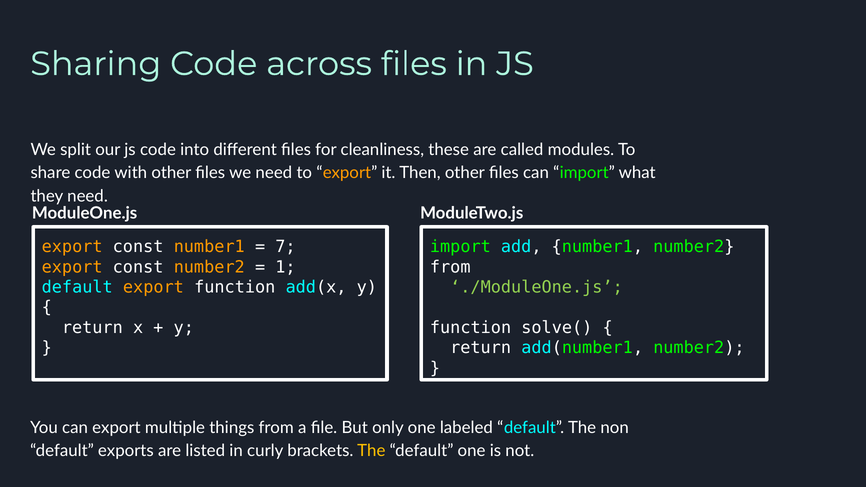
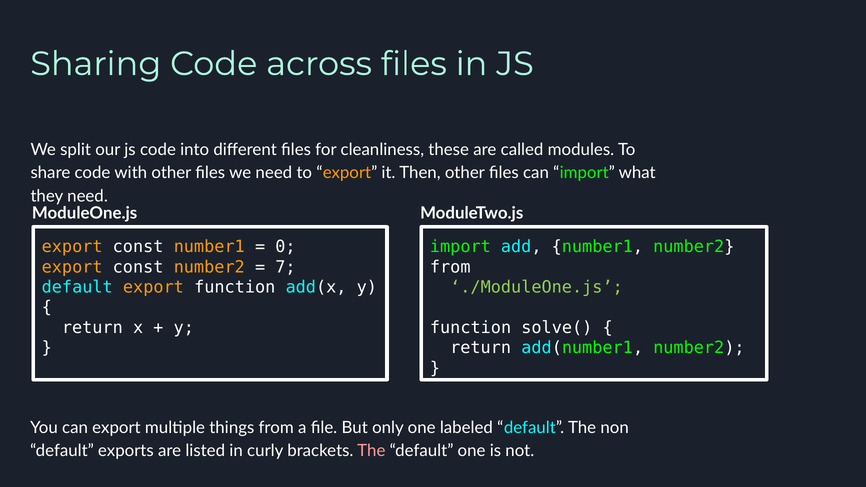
7: 7 -> 0 (285, 247)
1: 1 -> 7 (285, 267)
The colour: yellow -> pink (371, 451)
